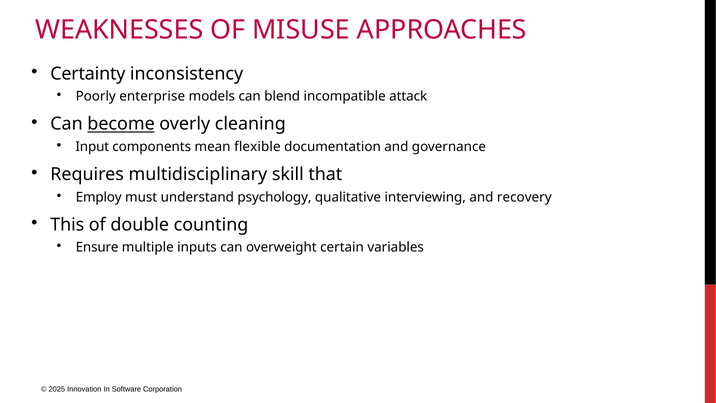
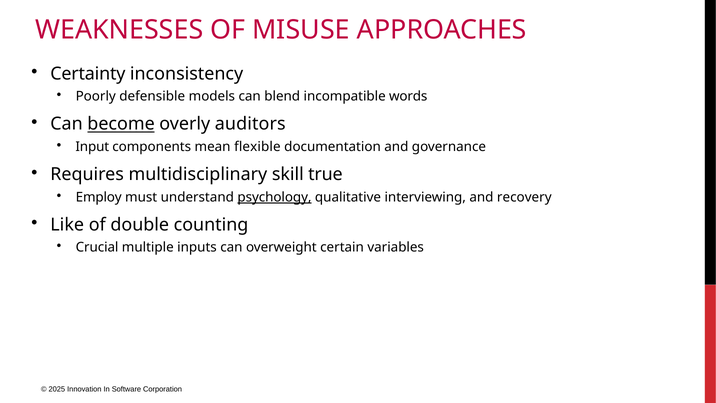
enterprise: enterprise -> defensible (152, 96)
attack: attack -> words (408, 96)
cleaning: cleaning -> auditors (250, 124)
that: that -> true (325, 174)
psychology underline: none -> present (274, 197)
This: This -> Like (67, 225)
Ensure: Ensure -> Crucial (97, 247)
